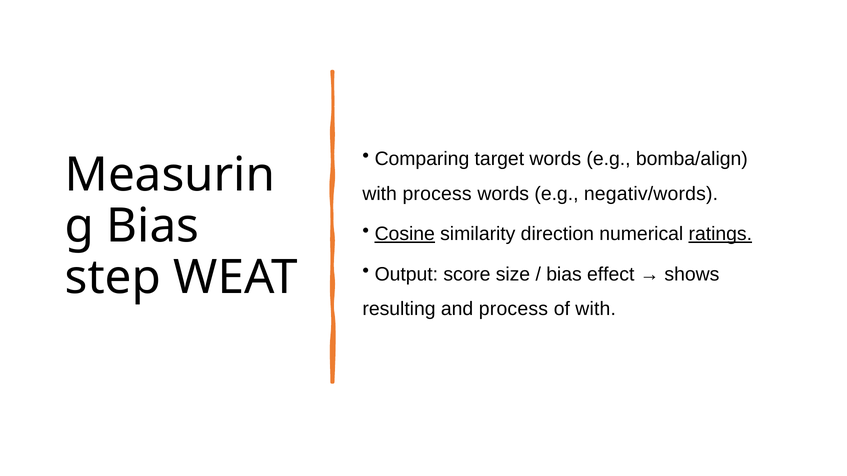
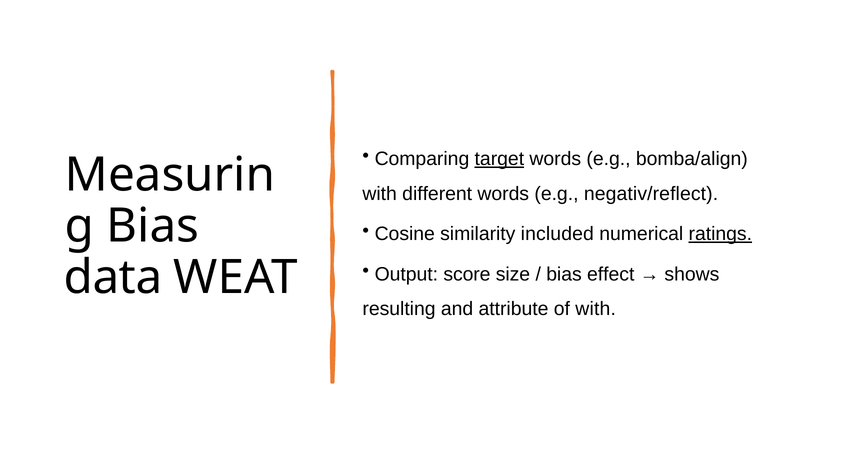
target underline: none -> present (499, 159)
with process: process -> different (437, 194)
negativ/words: negativ/words -> negativ/reflect (651, 194)
Cosine underline: present -> none (405, 234)
direction: direction -> included (557, 234)
step: step -> data (113, 278)
and process: process -> attribute (514, 309)
